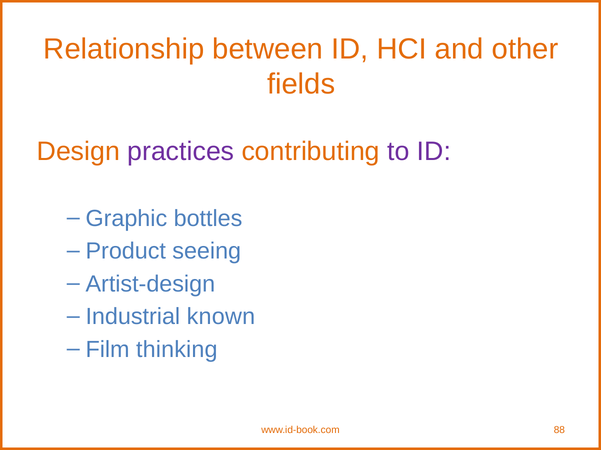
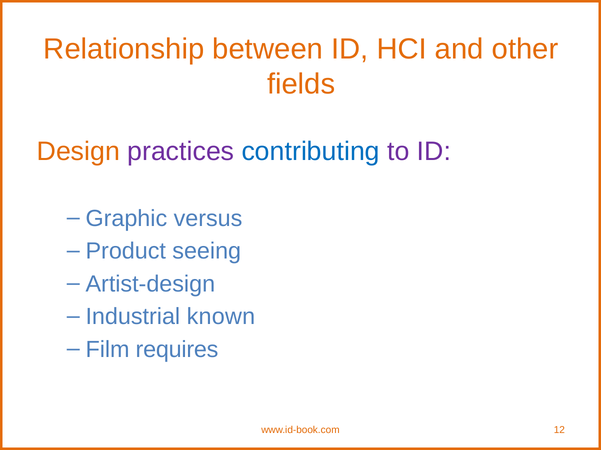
contributing colour: orange -> blue (311, 152)
bottles: bottles -> versus (208, 219)
thinking: thinking -> requires (177, 350)
88: 88 -> 12 (559, 430)
